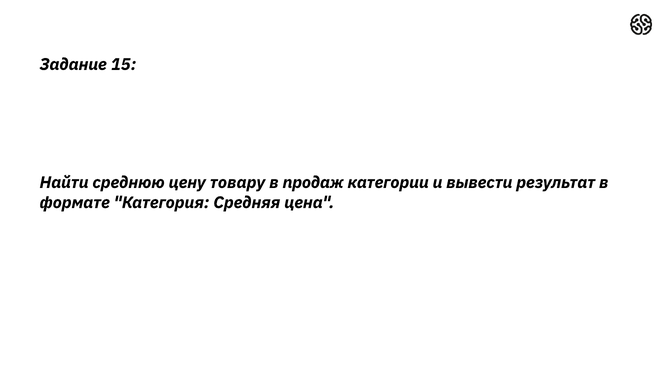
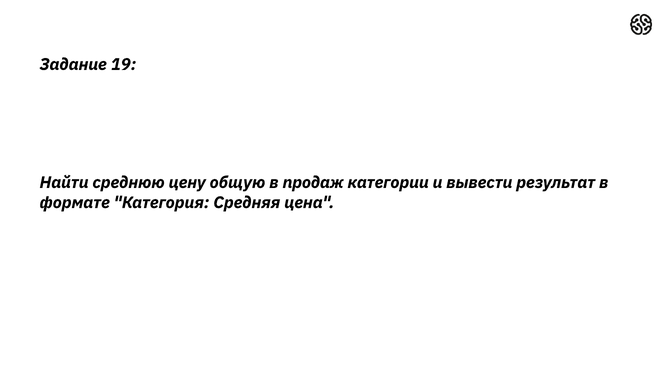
15: 15 -> 19 (123, 64)
товару: товару -> общую (237, 182)
